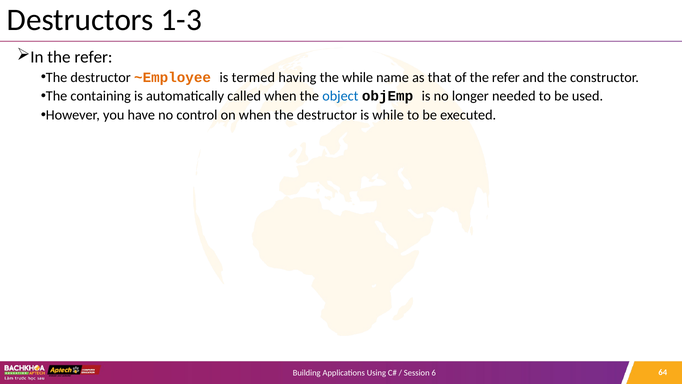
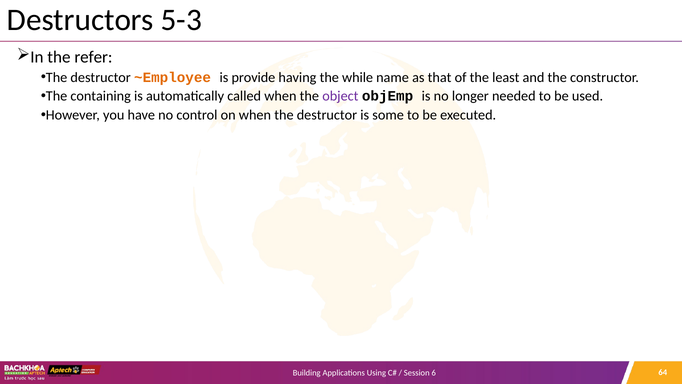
1-3: 1-3 -> 5-3 (181, 20)
termed: termed -> provide (253, 77)
of the refer: refer -> least (506, 77)
object colour: blue -> purple (340, 96)
is while: while -> some (388, 115)
